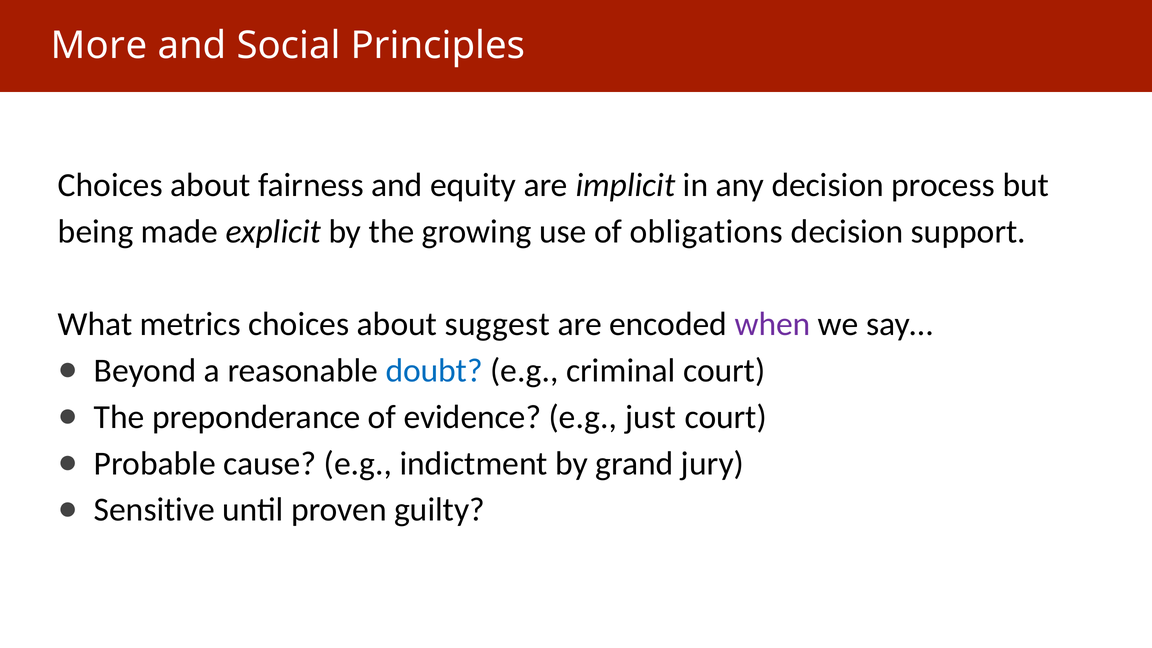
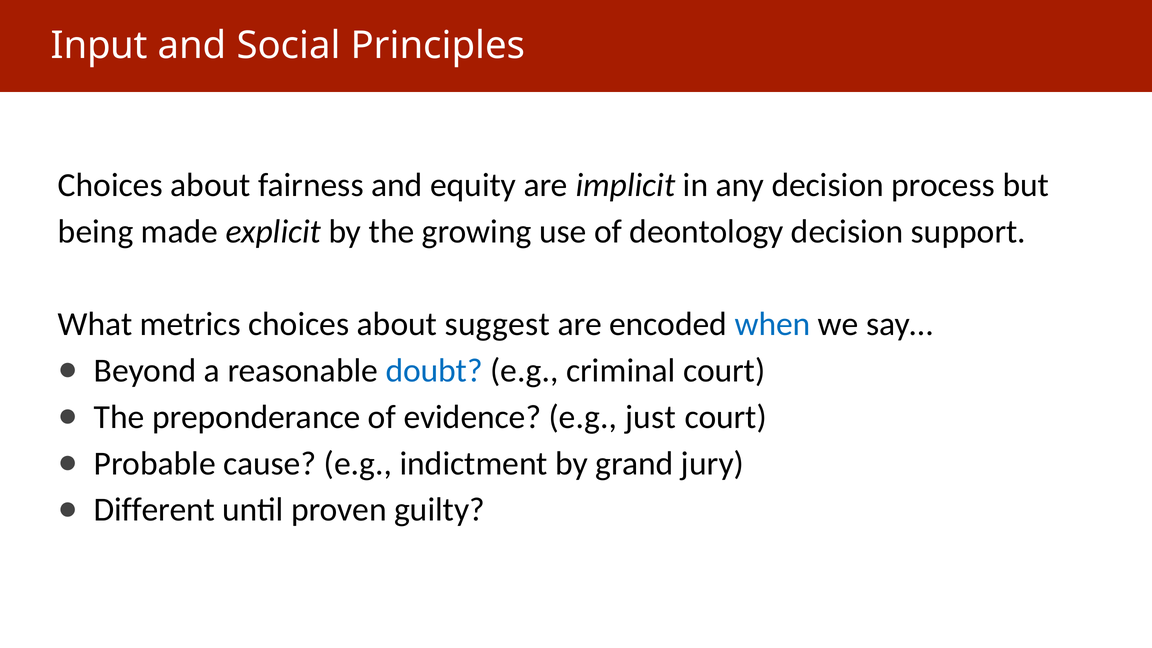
More: More -> Input (99, 45)
obligations: obligations -> deontology (707, 232)
when colour: purple -> blue (773, 324)
Sensitive: Sensitive -> Different (154, 510)
